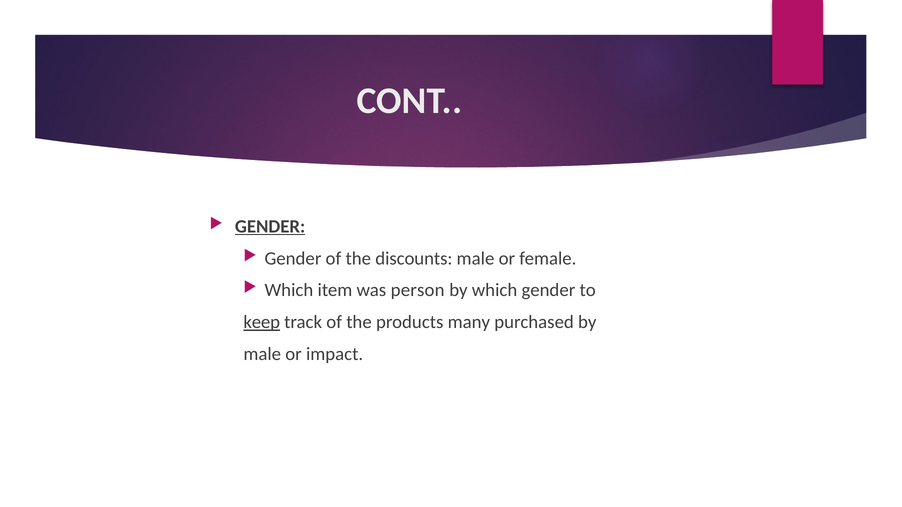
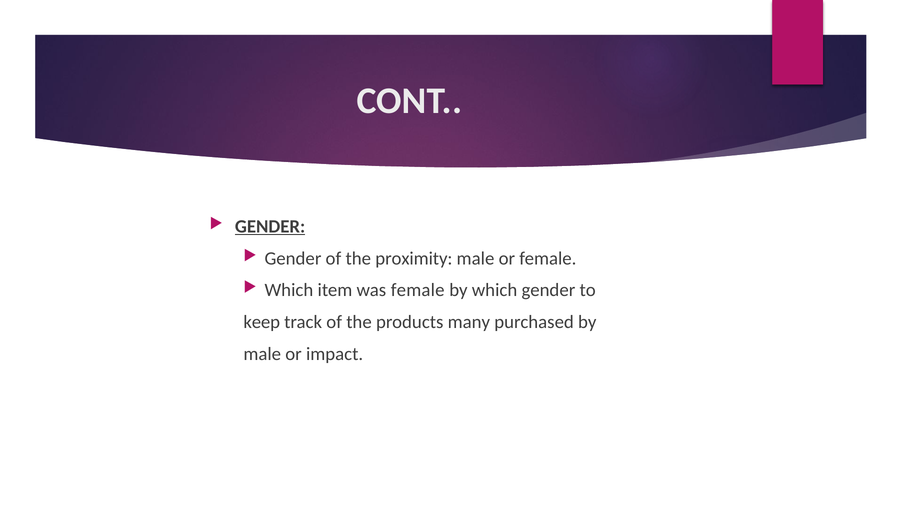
discounts: discounts -> proximity (414, 259)
was person: person -> female (418, 290)
keep underline: present -> none (262, 322)
